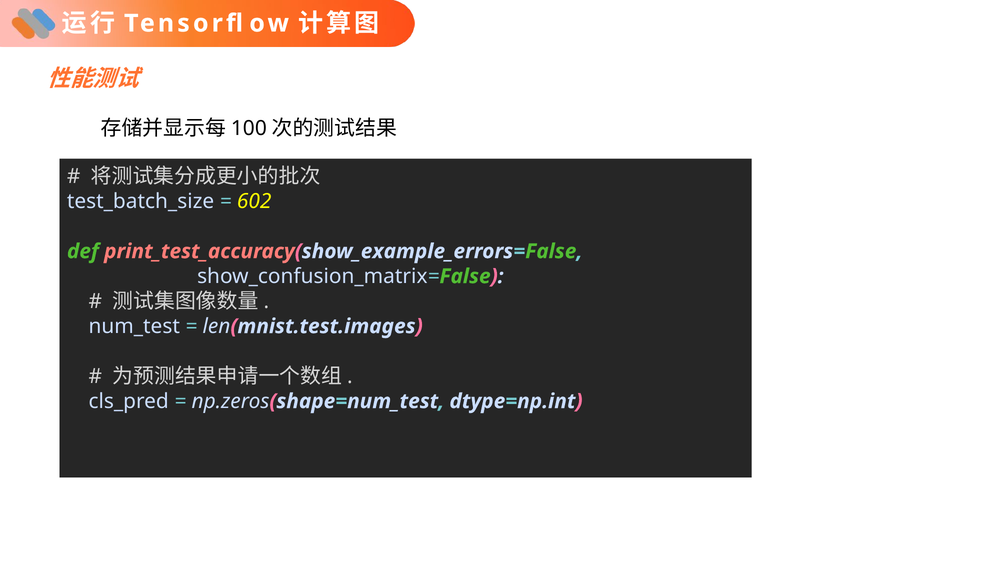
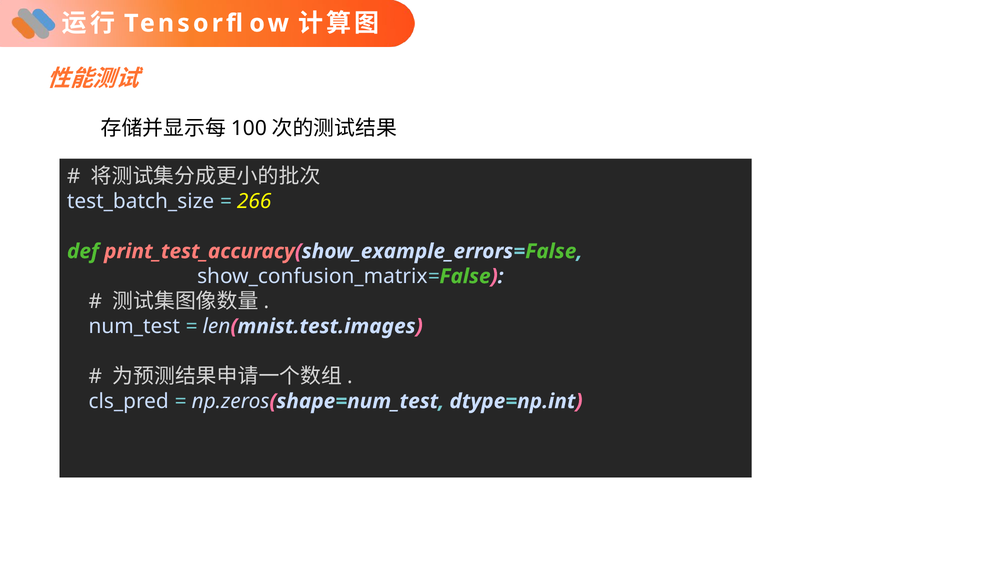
602: 602 -> 266 (254, 202)
